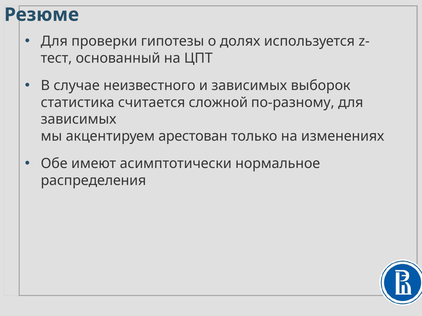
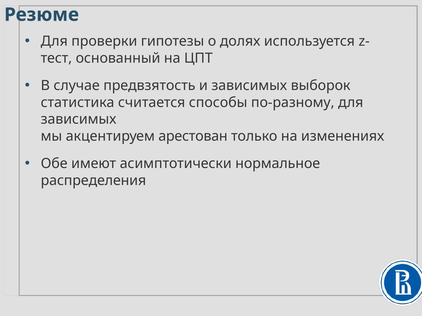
неизвестного: неизвестного -> предвзятость (149, 86)
сложной: сложной -> способы (218, 103)
